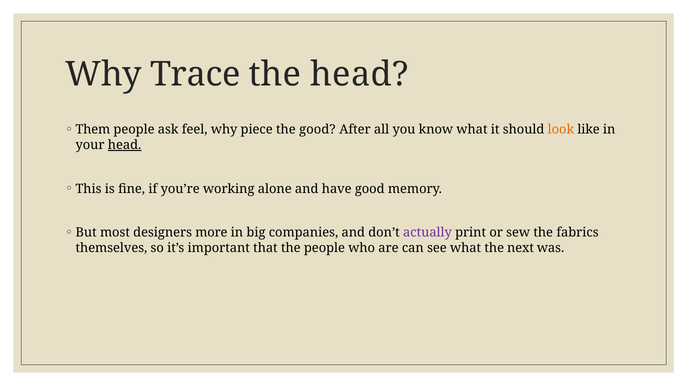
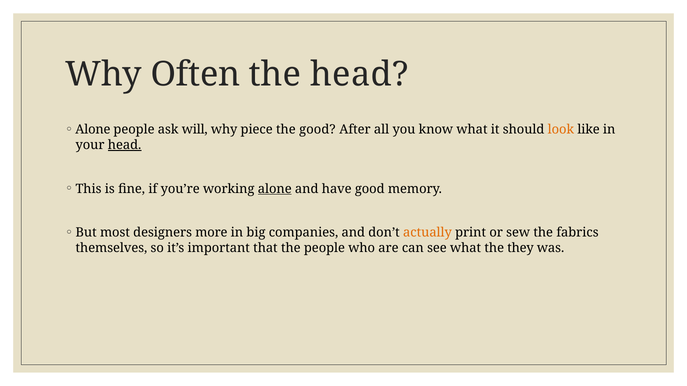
Trace: Trace -> Often (195, 75)
Them: Them -> Alone (93, 130)
feel: feel -> will (195, 130)
alone underline: none -> present (275, 189)
actually colour: purple -> orange (427, 233)
next: next -> they (521, 248)
